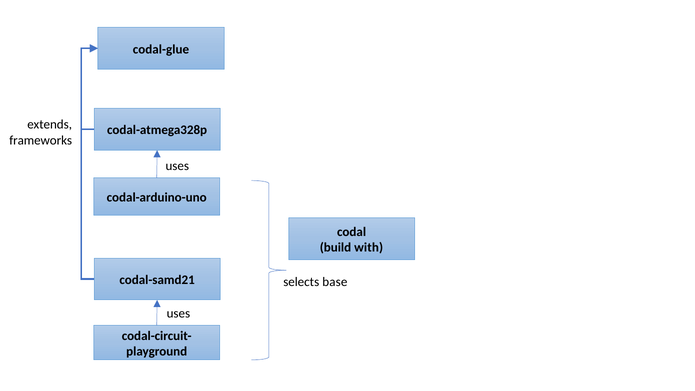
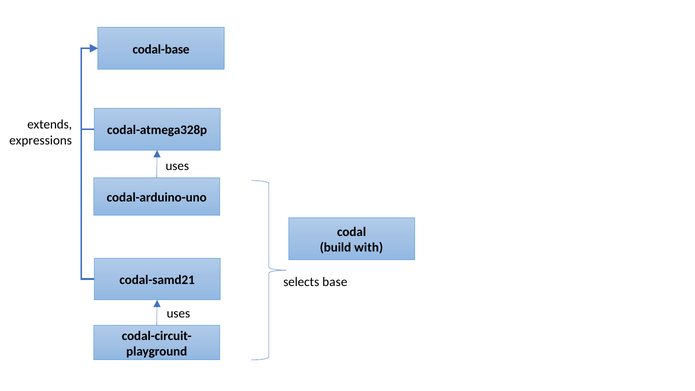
codal-glue: codal-glue -> codal-base (161, 49)
frameworks: frameworks -> expressions (41, 140)
